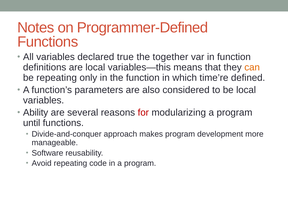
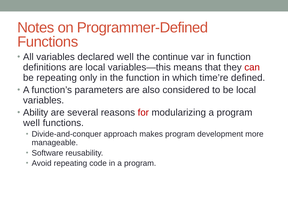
declared true: true -> well (125, 57)
together: together -> continue (171, 57)
can colour: orange -> red (252, 67)
until: until -> well (32, 123)
